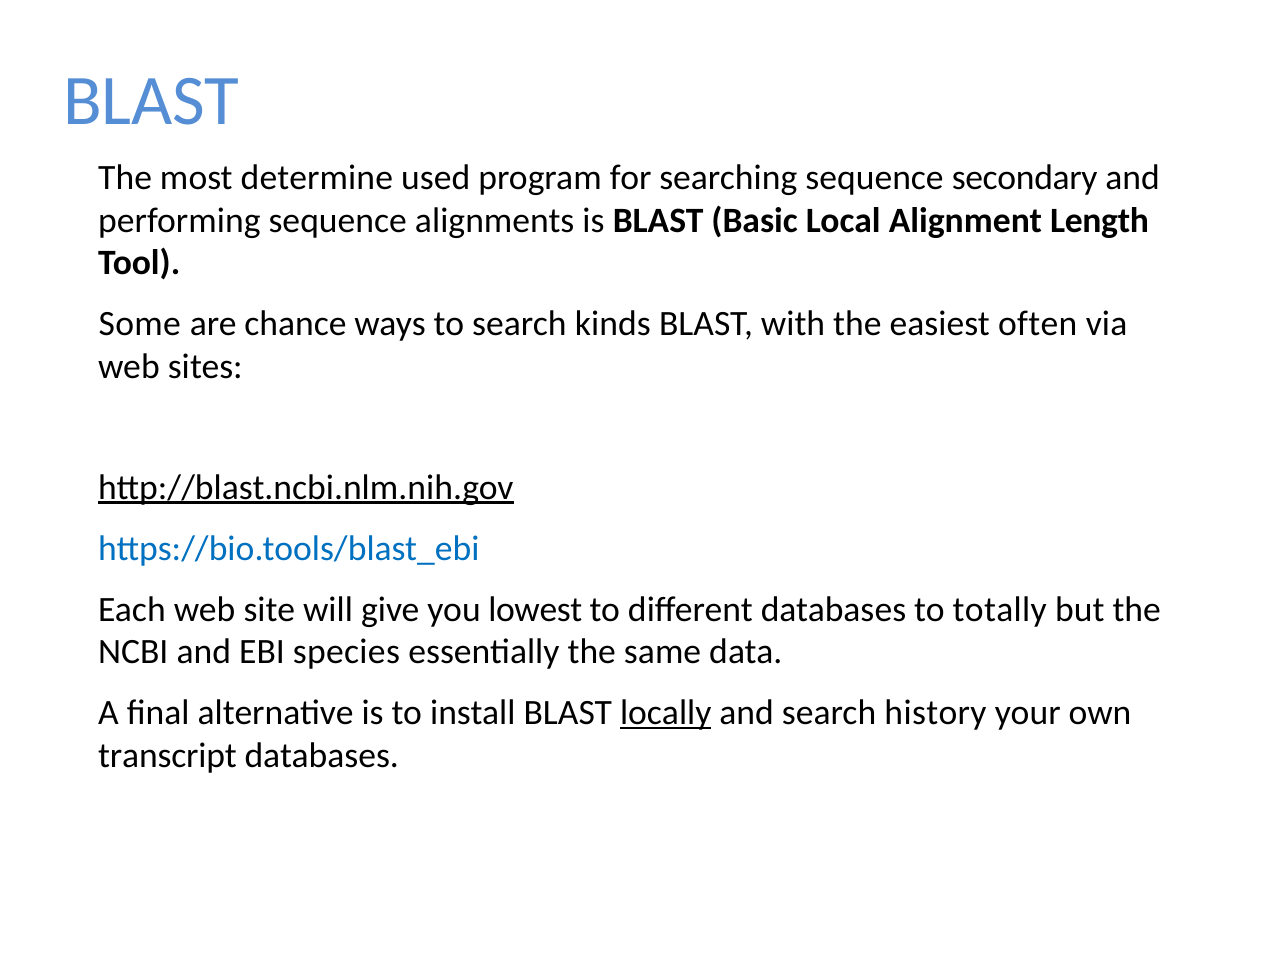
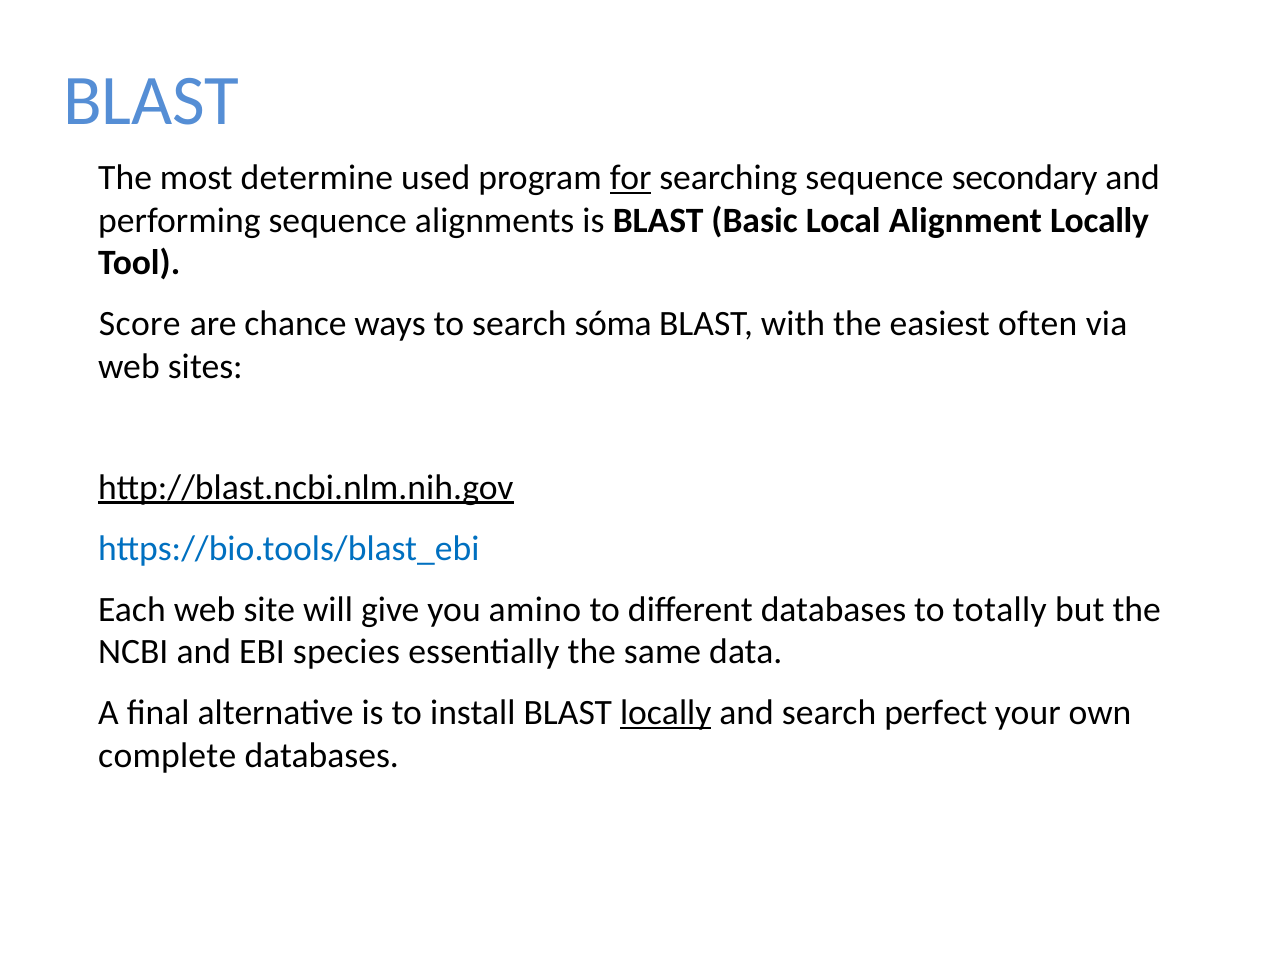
for underline: none -> present (631, 178)
Alignment Length: Length -> Locally (1099, 220)
Some: Some -> Score (140, 324)
kinds: kinds -> sóma (613, 324)
lowest: lowest -> amino (535, 609)
history: history -> perfect (936, 712)
transcript: transcript -> complete (167, 755)
